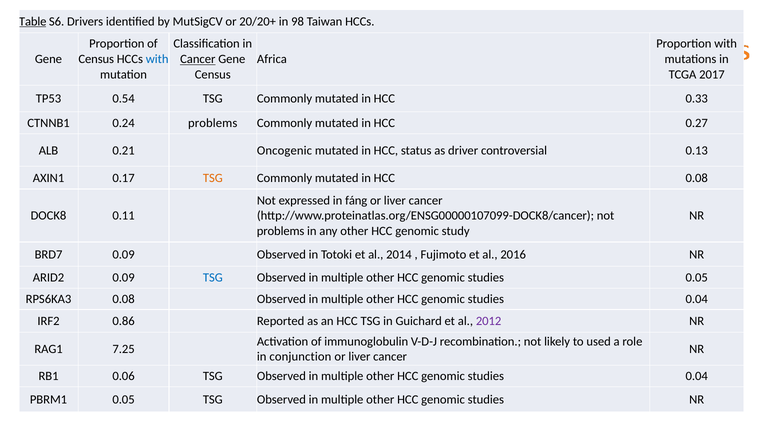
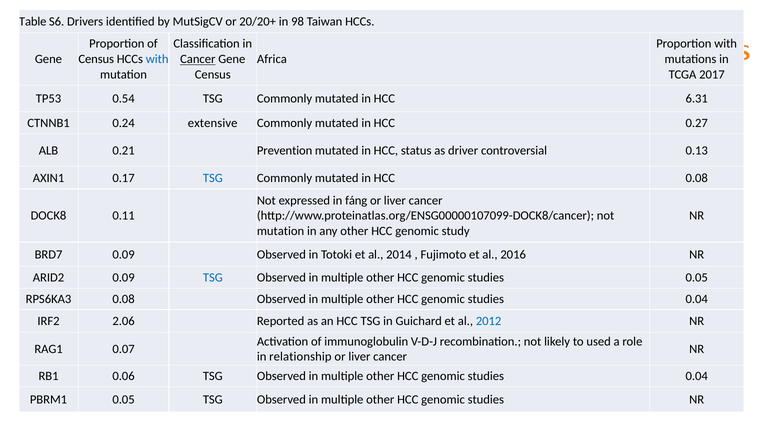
Table underline: present -> none (33, 21)
0.33: 0.33 -> 6.31 (697, 99)
0.24 problems: problems -> extensive (213, 123)
Oncogenic: Oncogenic -> Prevention (285, 150)
TSG colour: orange -> blue (213, 178)
problems: problems -> mutation (281, 231)
0.86: 0.86 -> 2.06 (124, 321)
2012 colour: purple -> blue (489, 321)
7.25: 7.25 -> 0.07 (124, 349)
conjunction: conjunction -> relationship (300, 357)
